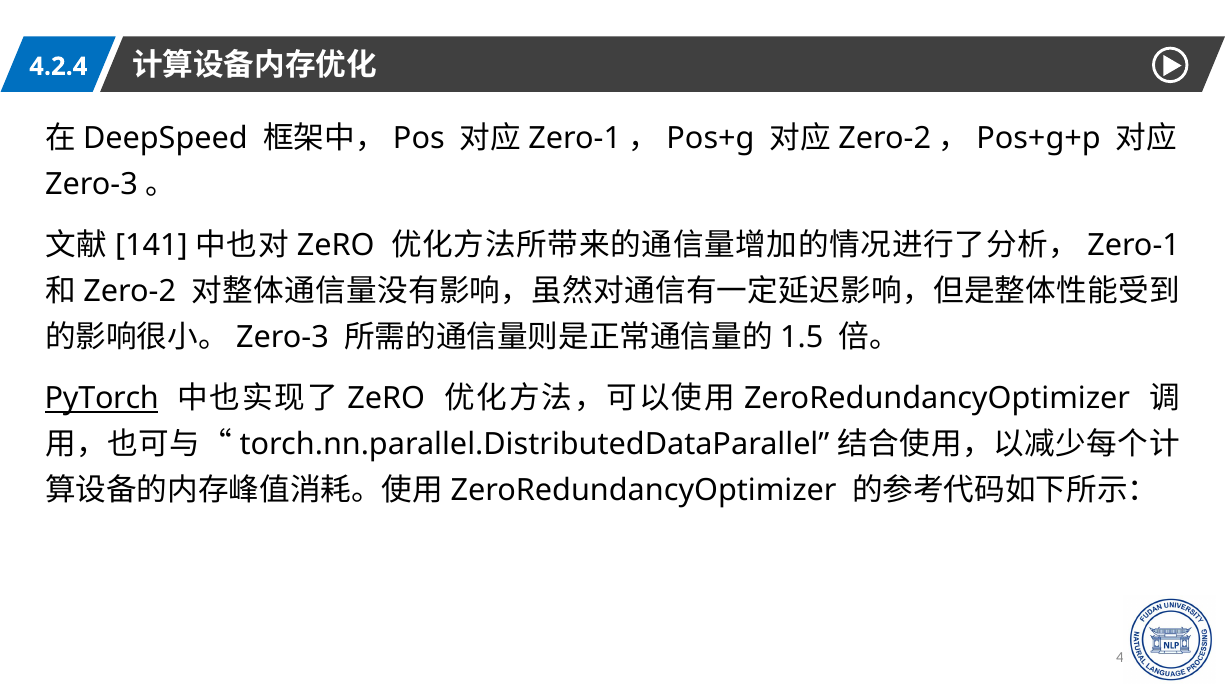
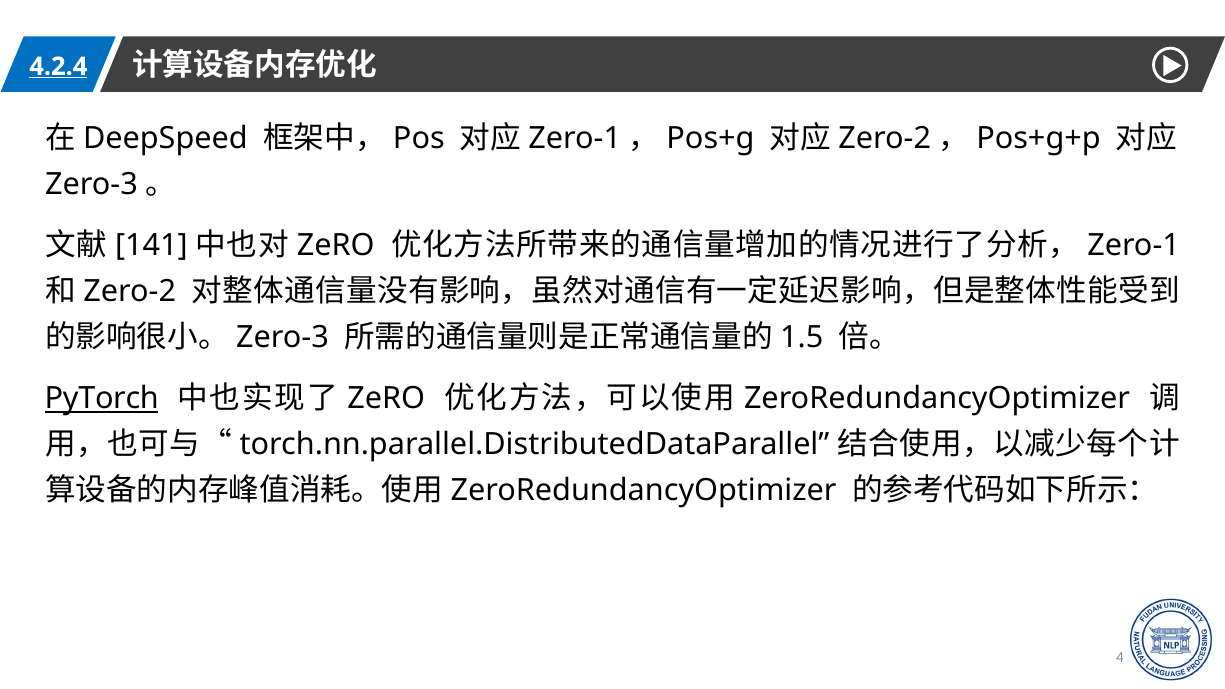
4.2.4 underline: none -> present (58, 66)
